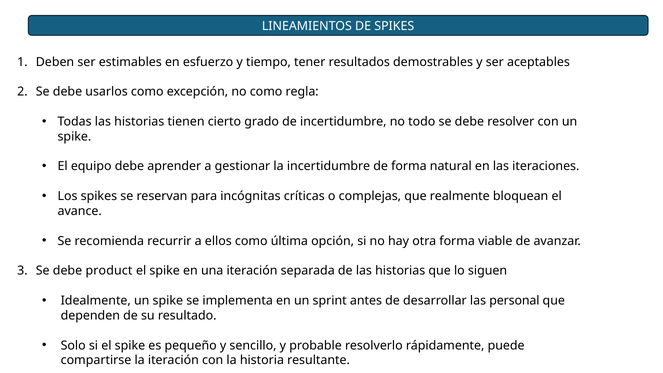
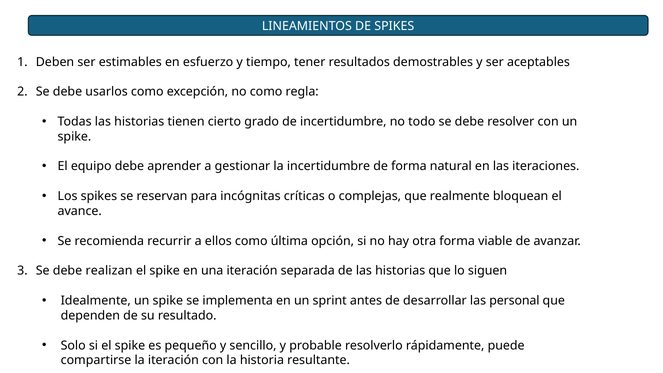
product: product -> realizan (109, 271)
